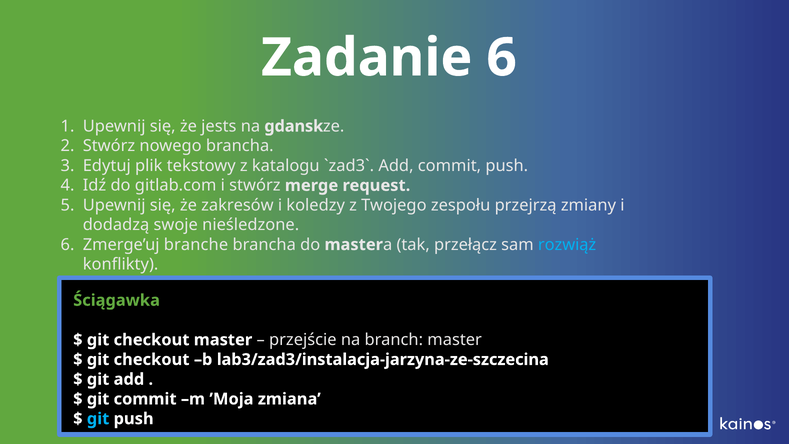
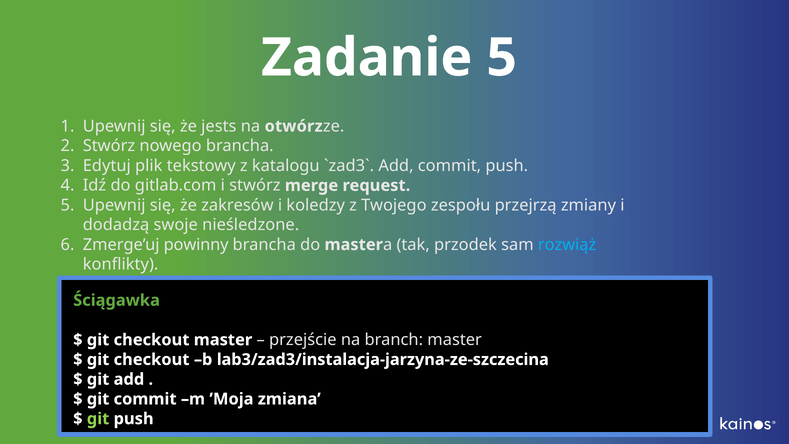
Zadanie 6: 6 -> 5 (502, 58)
gdansk: gdansk -> otwórz (294, 126)
branche: branche -> powinny (196, 245)
przełącz: przełącz -> przodek (465, 245)
git colour: light blue -> light green (98, 419)
